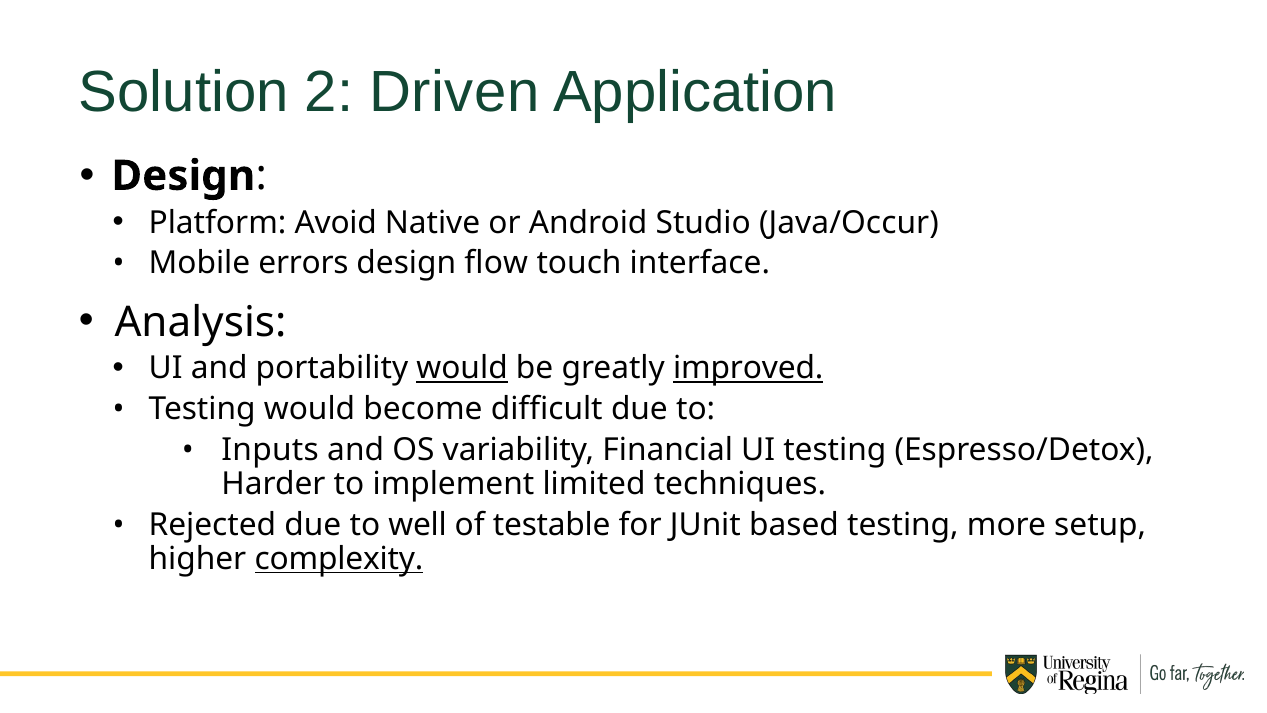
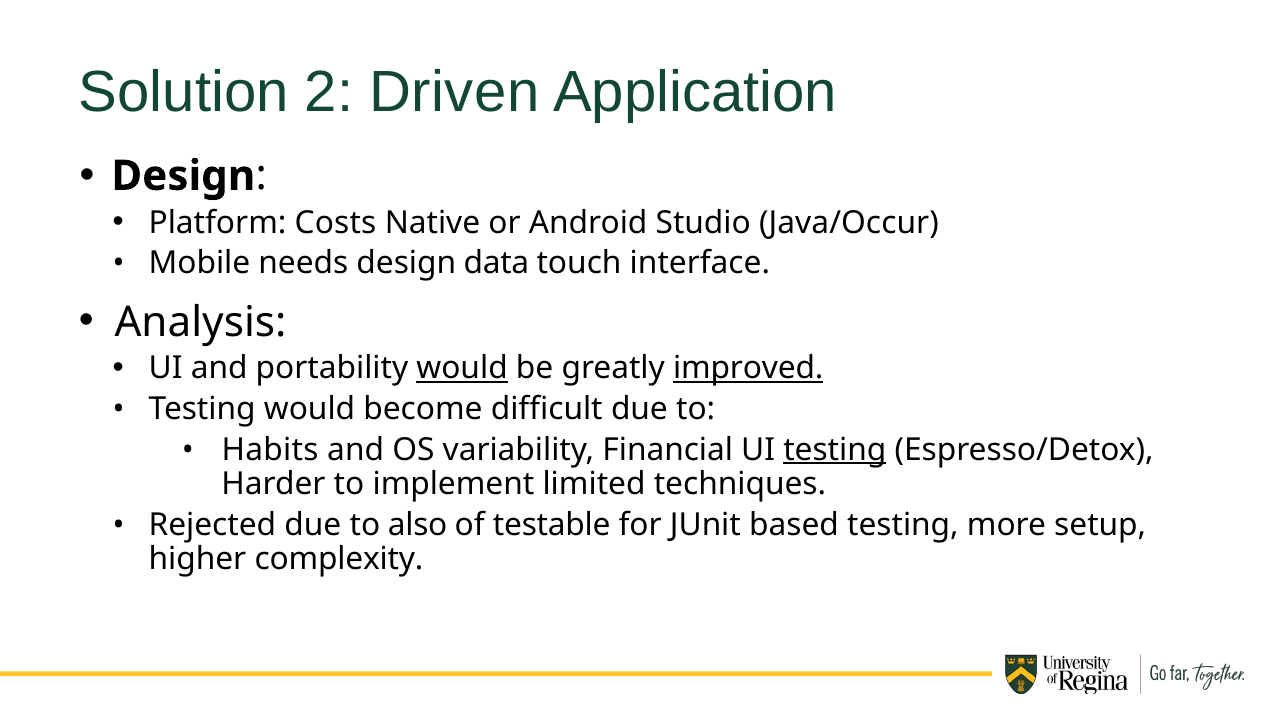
Avoid: Avoid -> Costs (336, 222)
errors: errors -> needs (303, 263)
flow: flow -> data (496, 263)
Inputs: Inputs -> Habits (270, 449)
testing underline: none -> present (835, 449)
well: well -> also (418, 524)
complexity underline: present -> none (339, 559)
